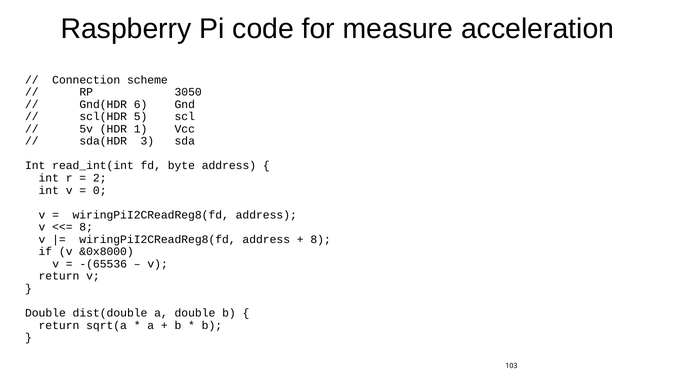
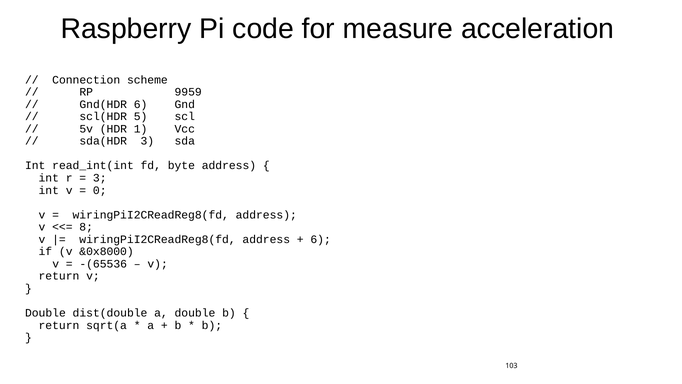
3050: 3050 -> 9959 (188, 92)
2: 2 -> 3 (100, 178)
8: 8 -> 6 (321, 239)
